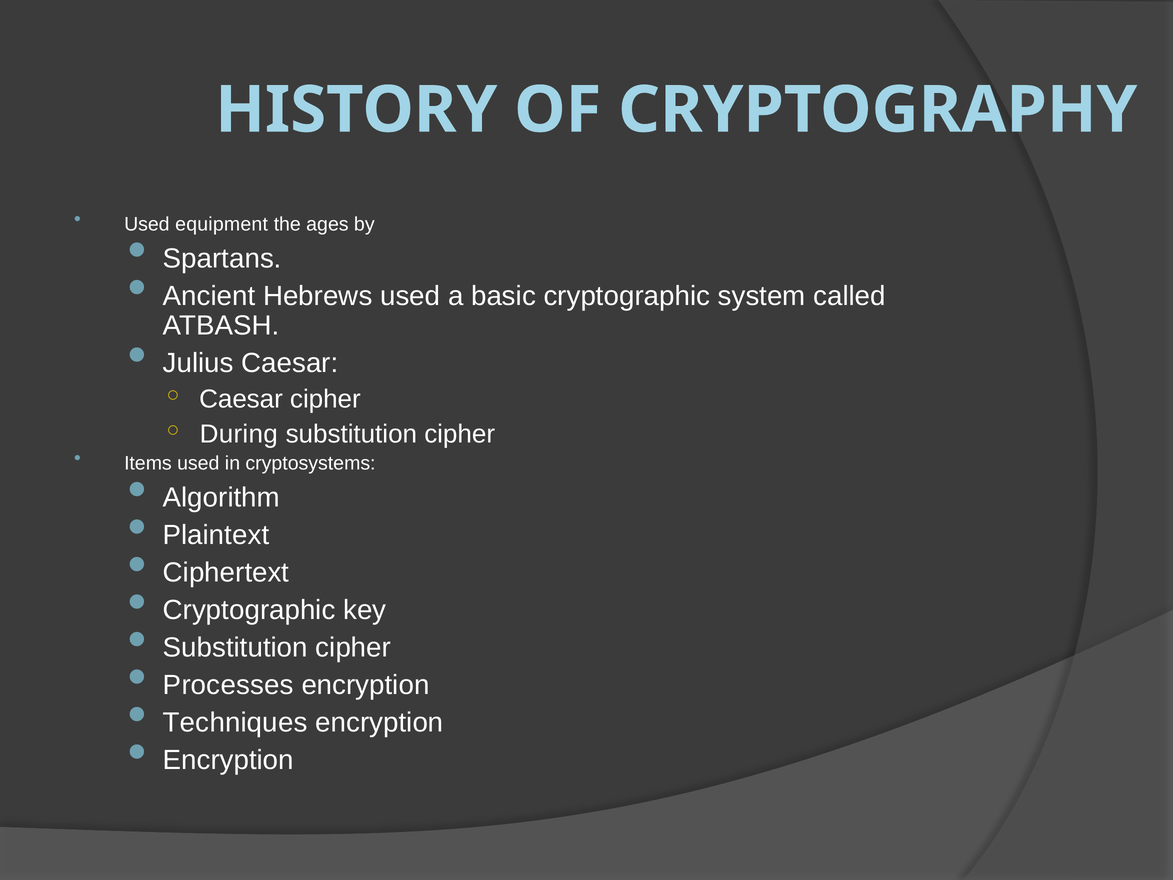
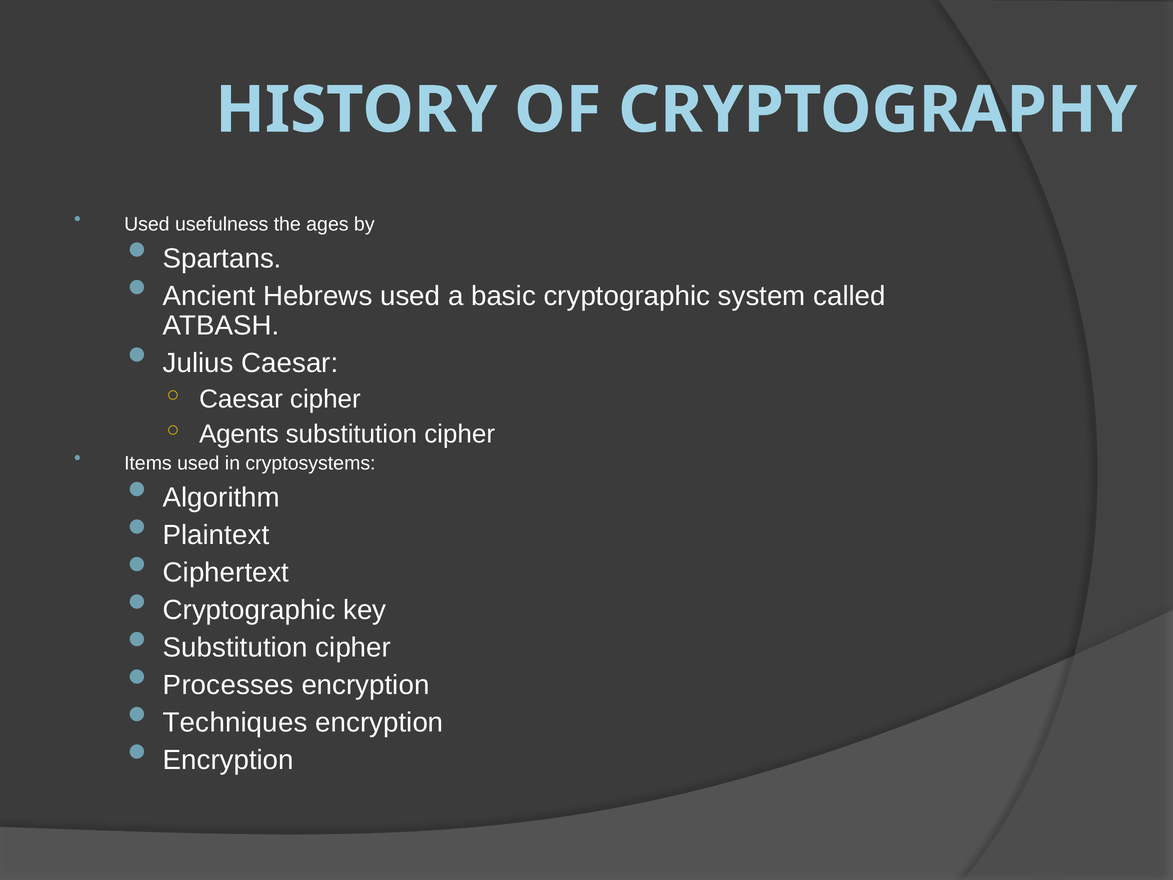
equipment: equipment -> usefulness (222, 224)
During: During -> Agents (239, 434)
